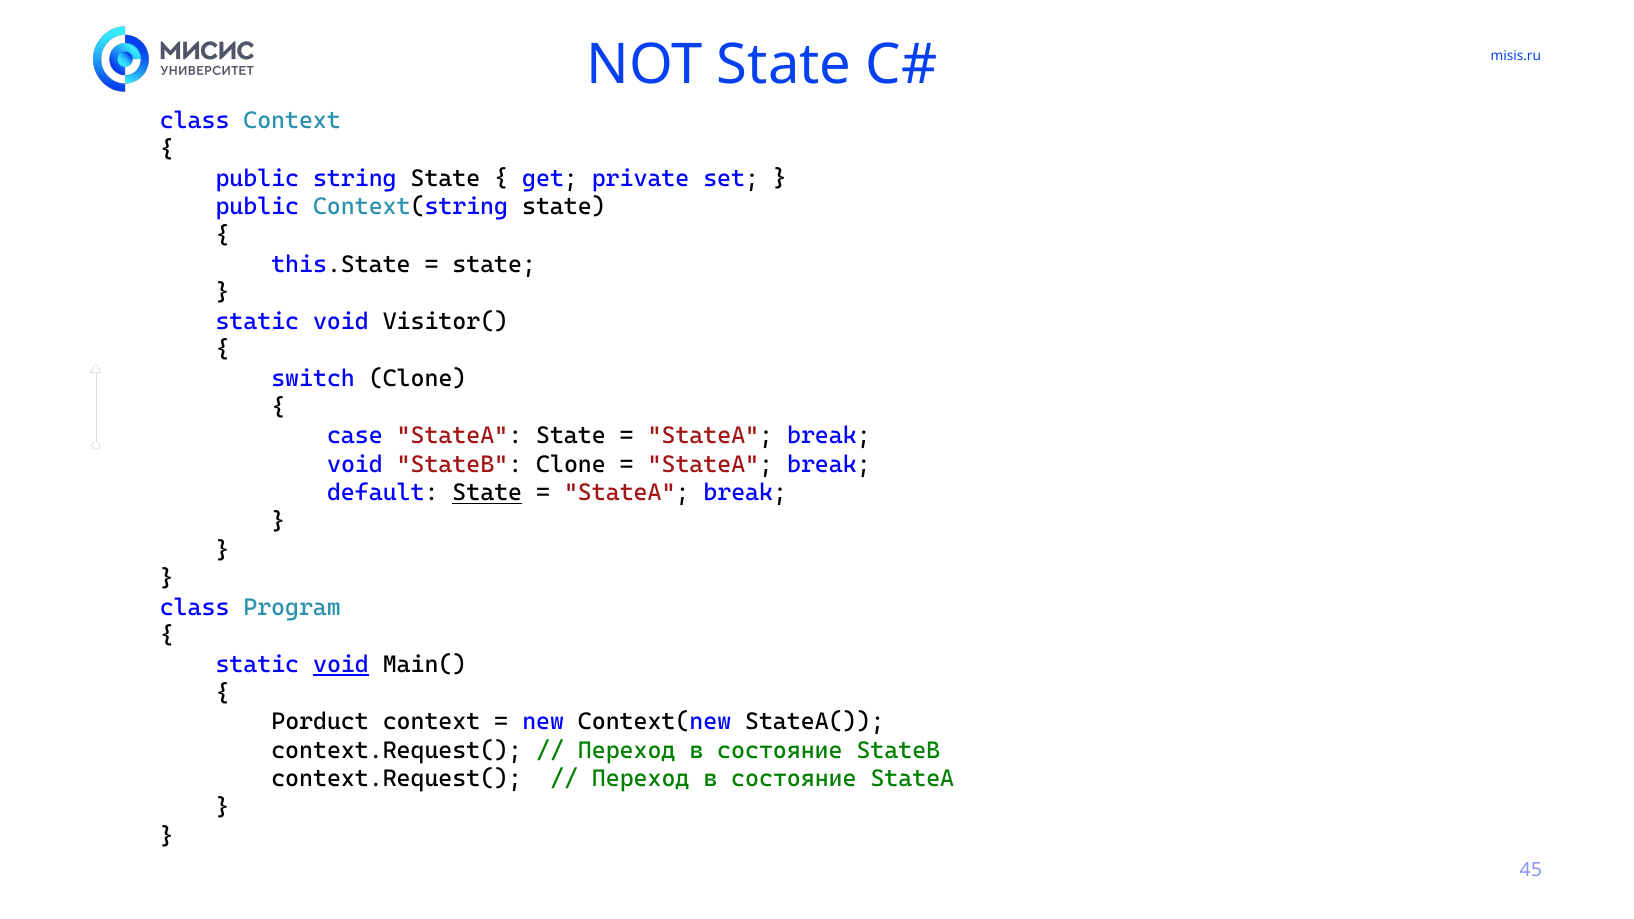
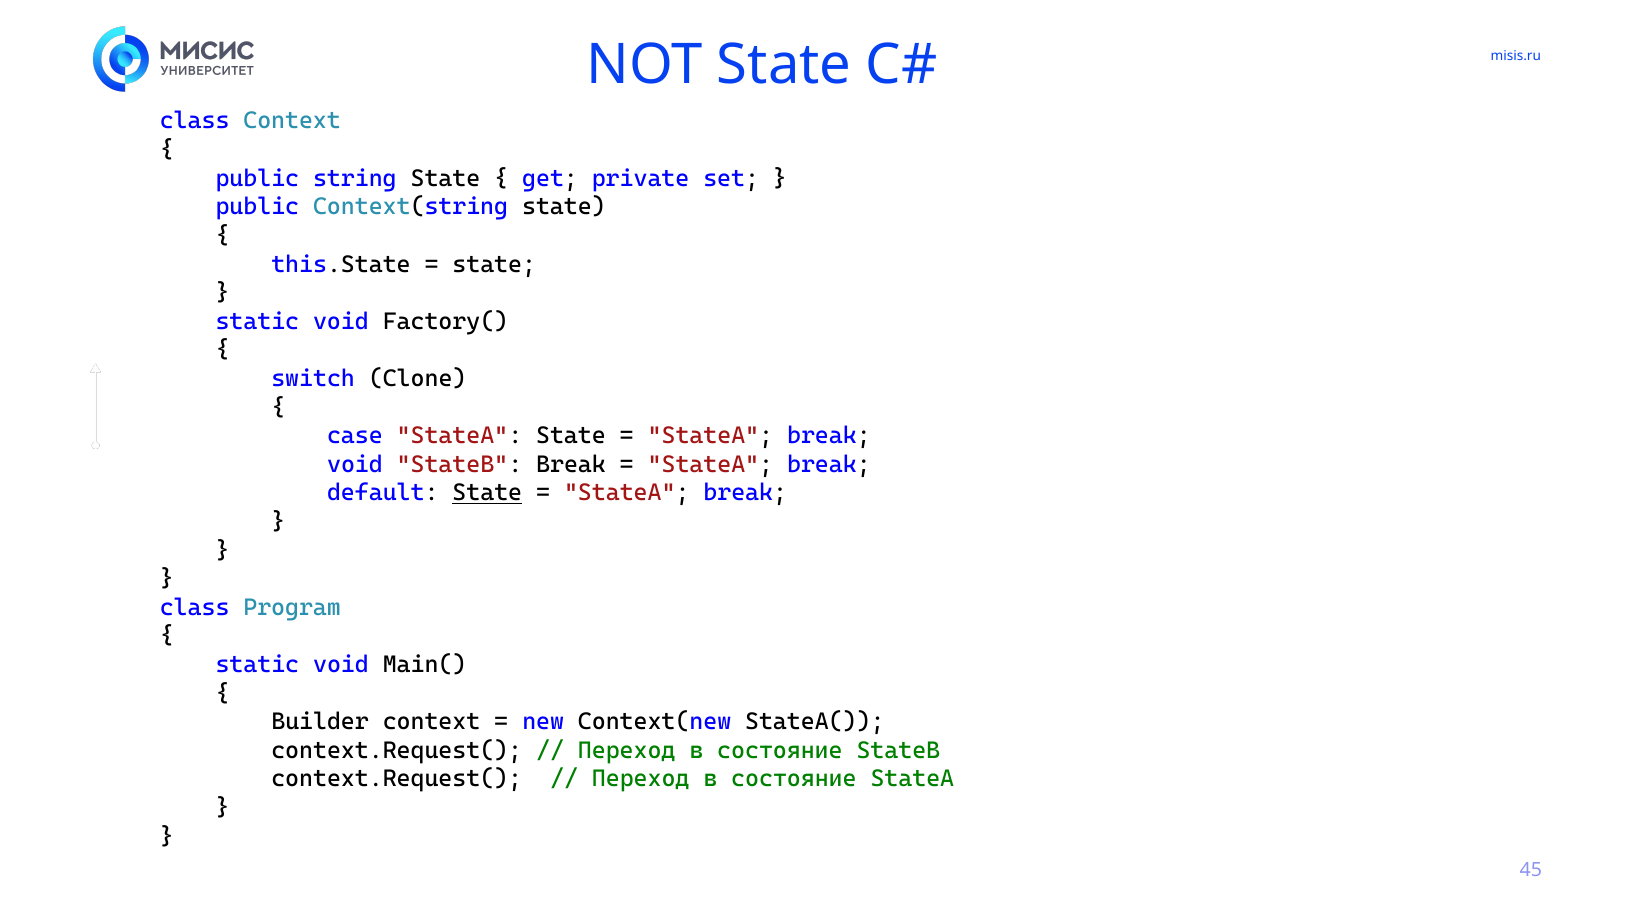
Visitor(: Visitor( -> Factory( (445, 321)
StateB Clone: Clone -> Break (571, 465)
void underline: present -> none (341, 665)
Porduct: Porduct -> Builder (320, 722)
